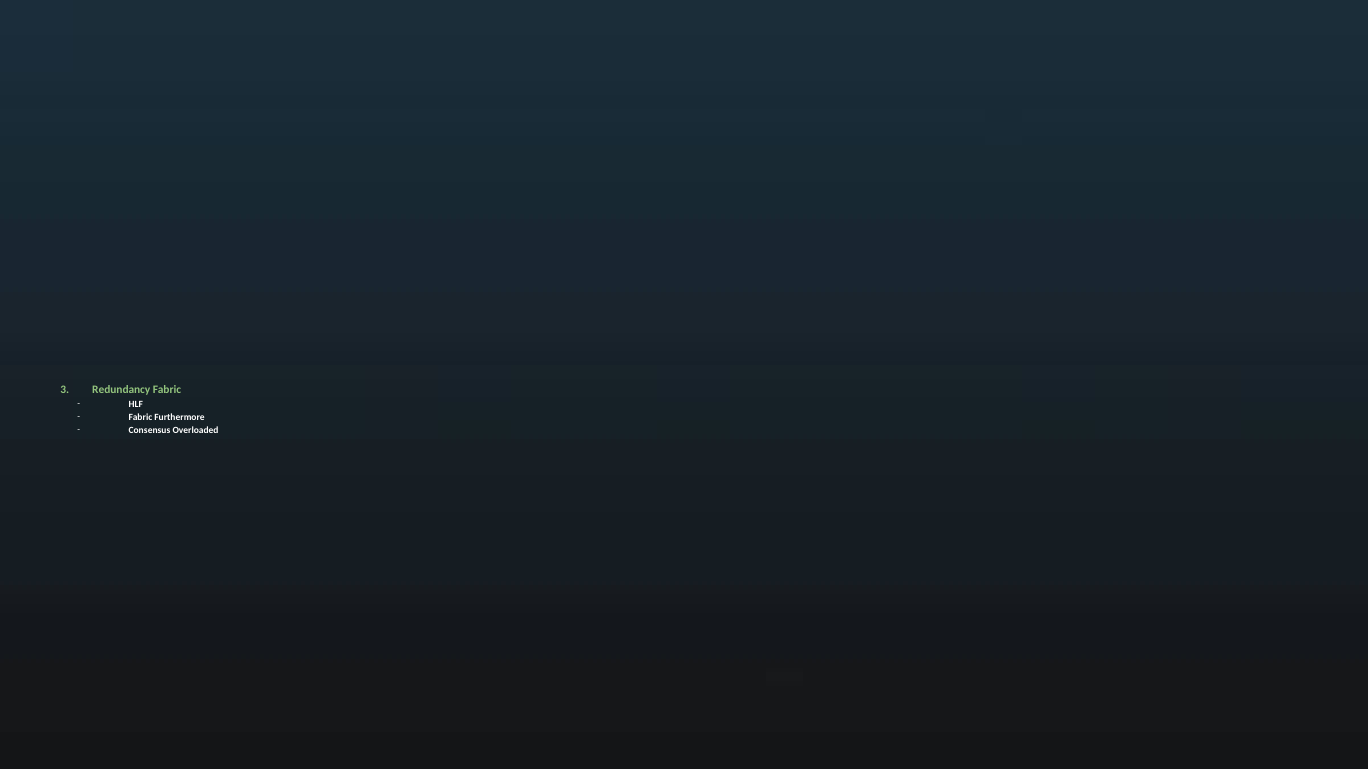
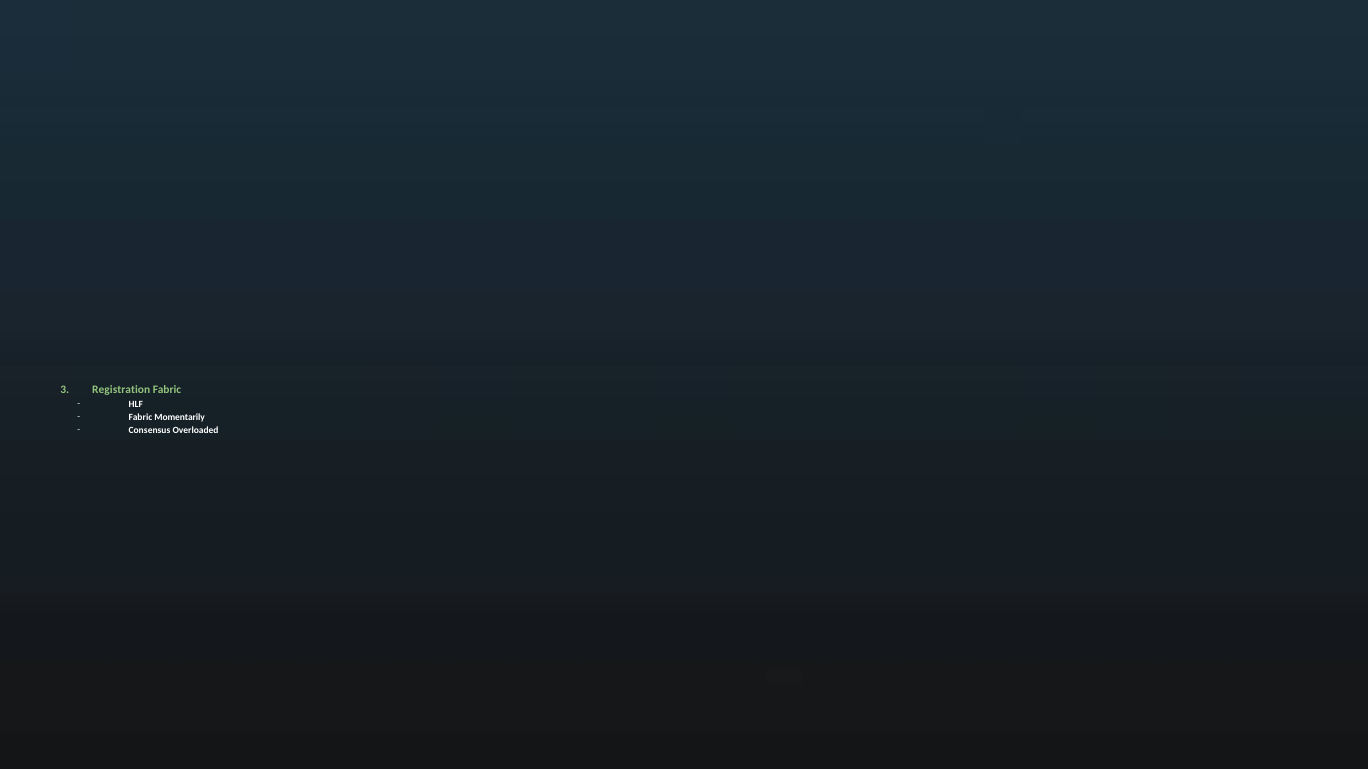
Redundancy: Redundancy -> Registration (121, 390)
Furthermore: Furthermore -> Momentarily (180, 417)
